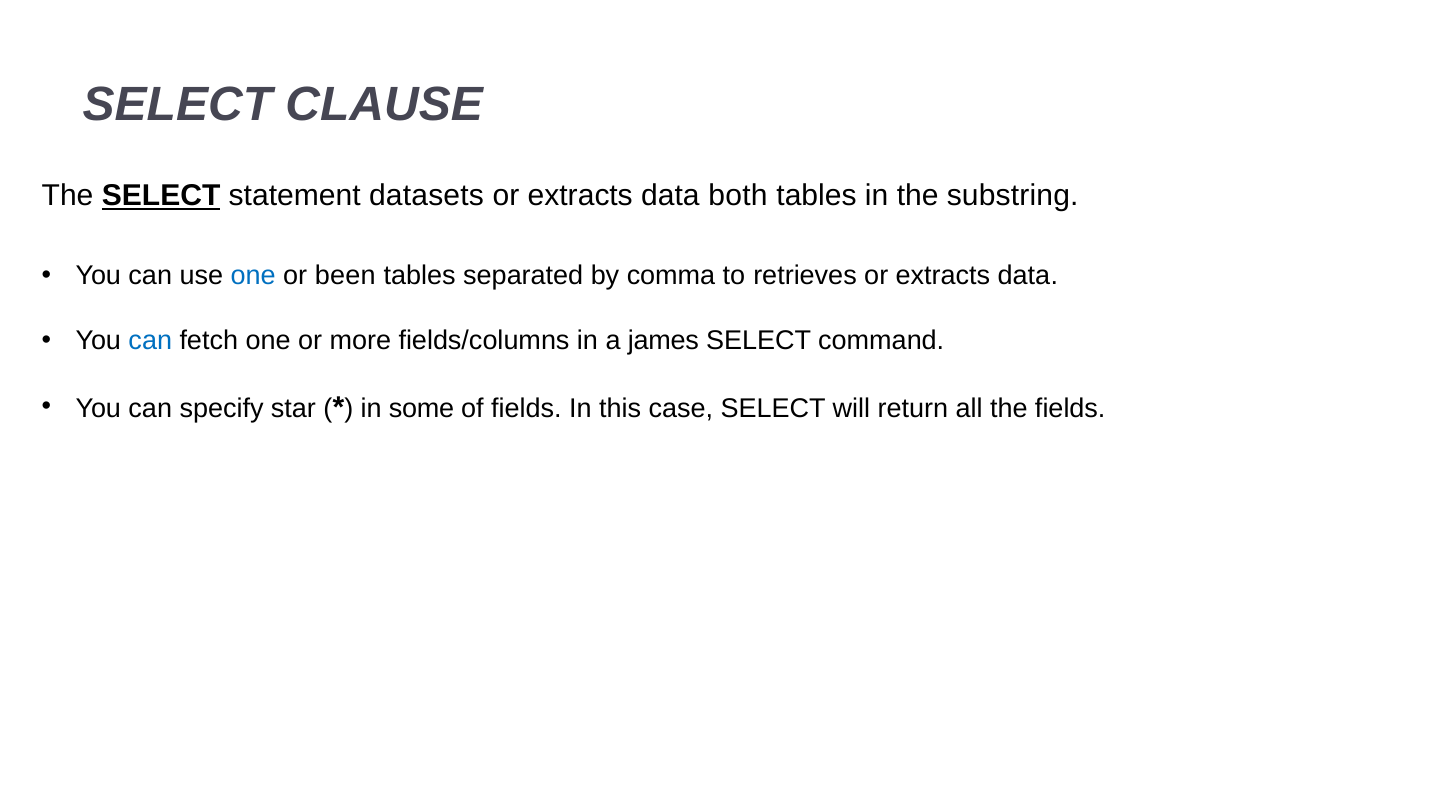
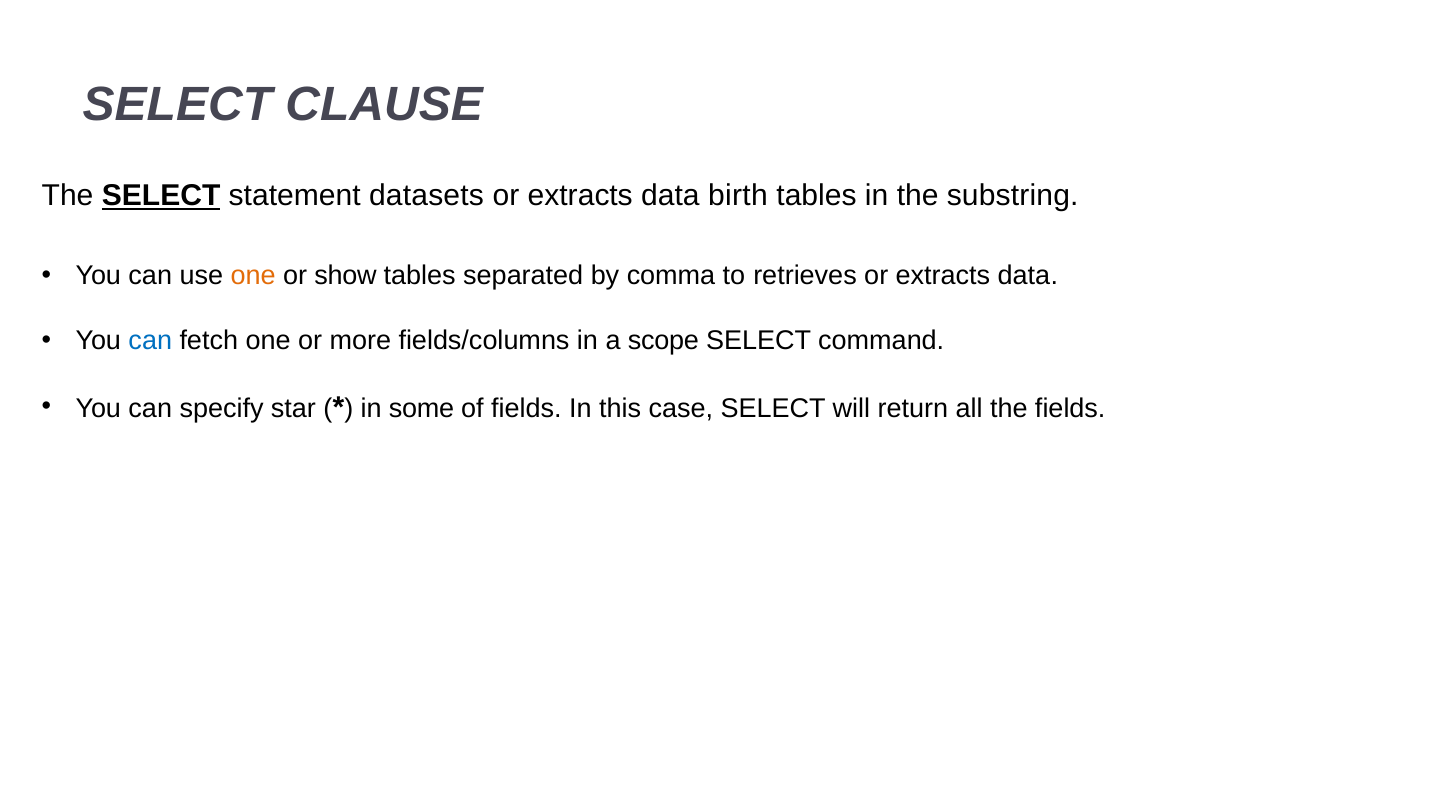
both: both -> birth (738, 196)
one colour: blue -> orange (253, 276)
been: been -> show (346, 276)
james: james -> scope (663, 340)
